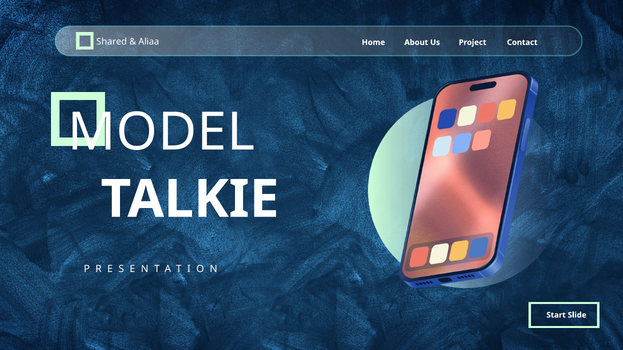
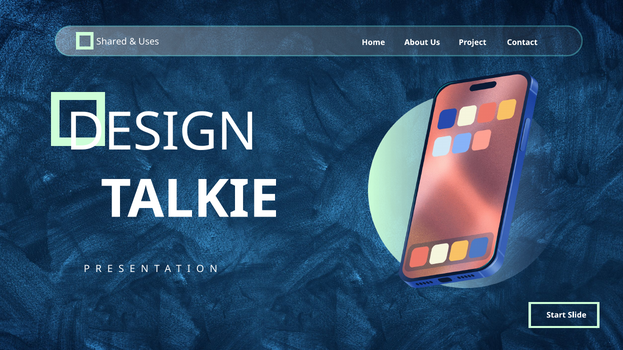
Aliaa: Aliaa -> Uses (149, 42)
MODEL: MODEL -> DESIGN (162, 133)
